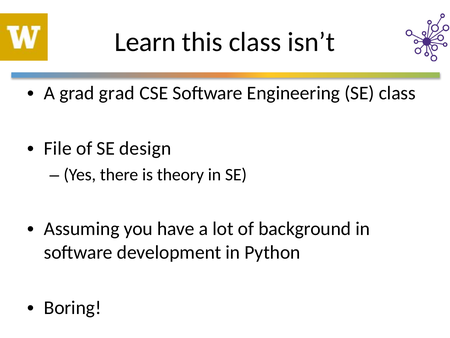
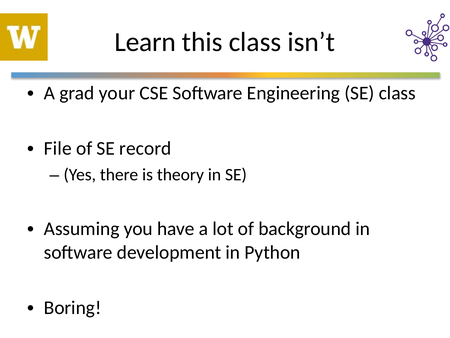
grad grad: grad -> your (117, 93)
design: design -> record (145, 148)
